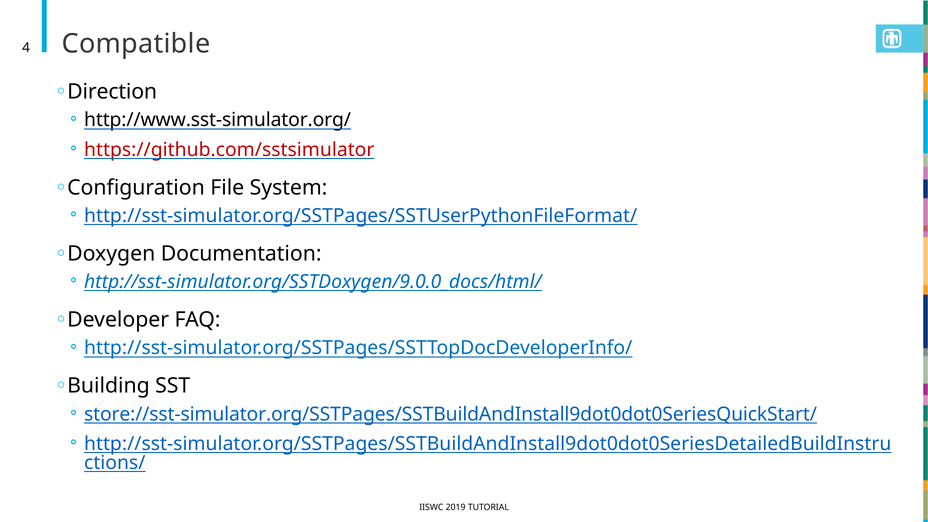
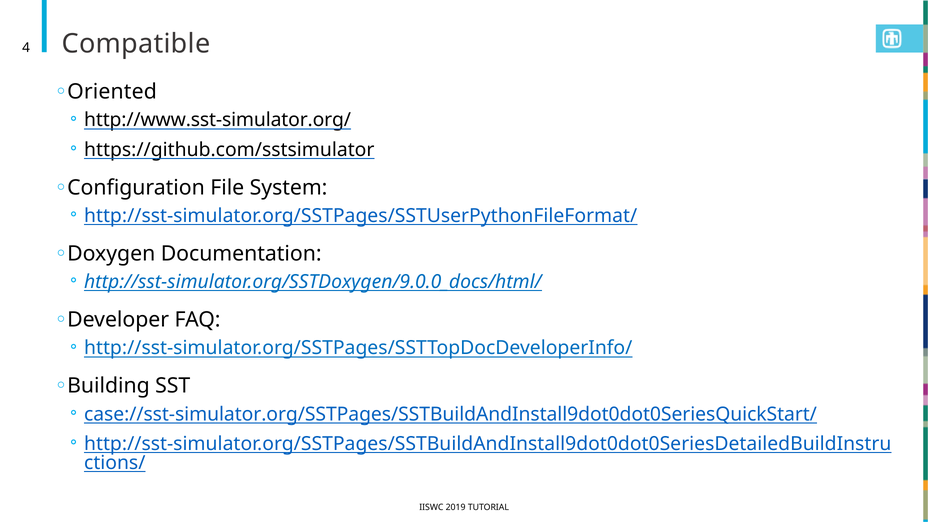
Direction: Direction -> Oriented (112, 92)
https://github.com/sstsimulator colour: red -> black (229, 150)
store://sst-simulator.org/SSTPages/SSTBuildAndInstall9dot0dot0SeriesQuickStart/: store://sst-simulator.org/SSTPages/SSTBuildAndInstall9dot0dot0SeriesQuickStart/ -> case://sst-simulator.org/SSTPages/SSTBuildAndInstall9dot0dot0SeriesQuickStart/ (451, 414)
